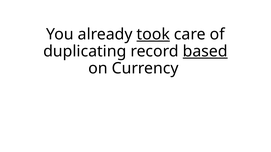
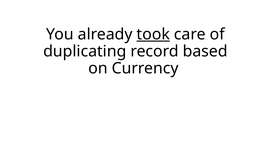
based underline: present -> none (205, 51)
